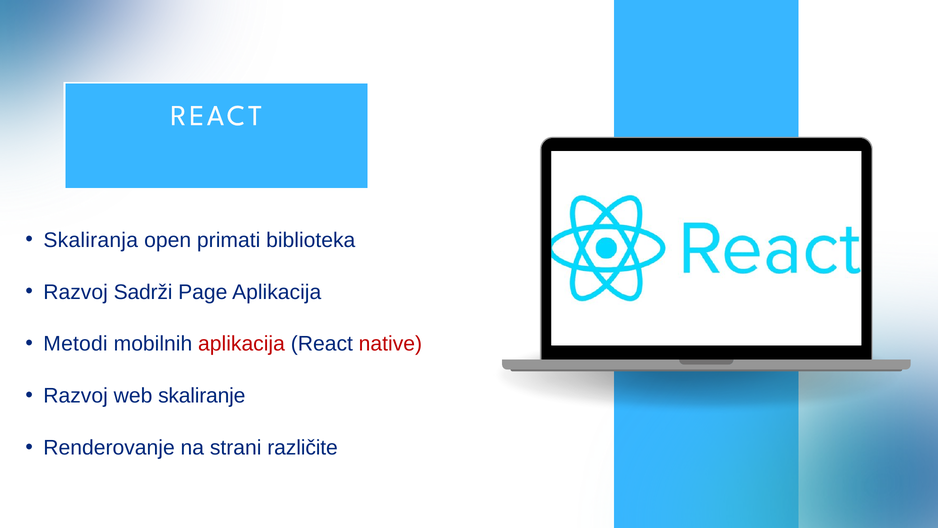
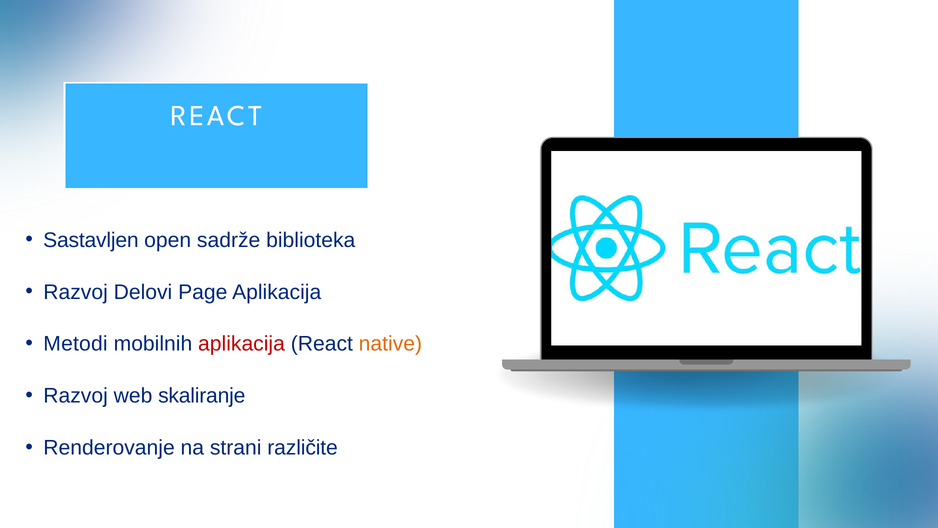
Skaliranja: Skaliranja -> Sastavljen (91, 240)
primati: primati -> sadrže (229, 240)
Sadrži: Sadrži -> Delovi (143, 292)
native colour: red -> orange (390, 344)
